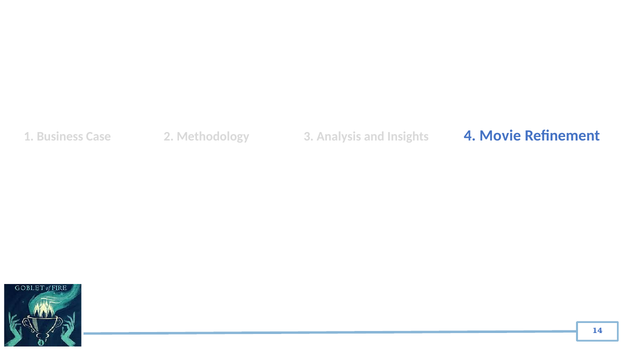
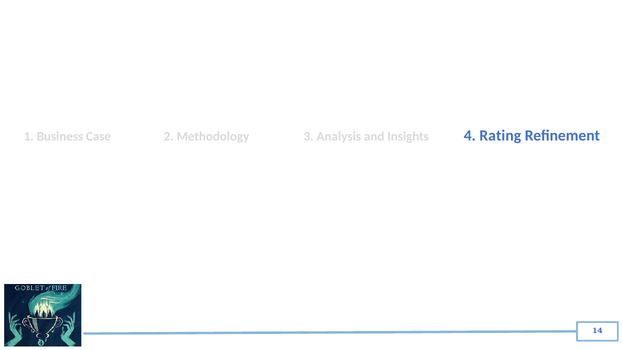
Movie: Movie -> Rating (500, 136)
